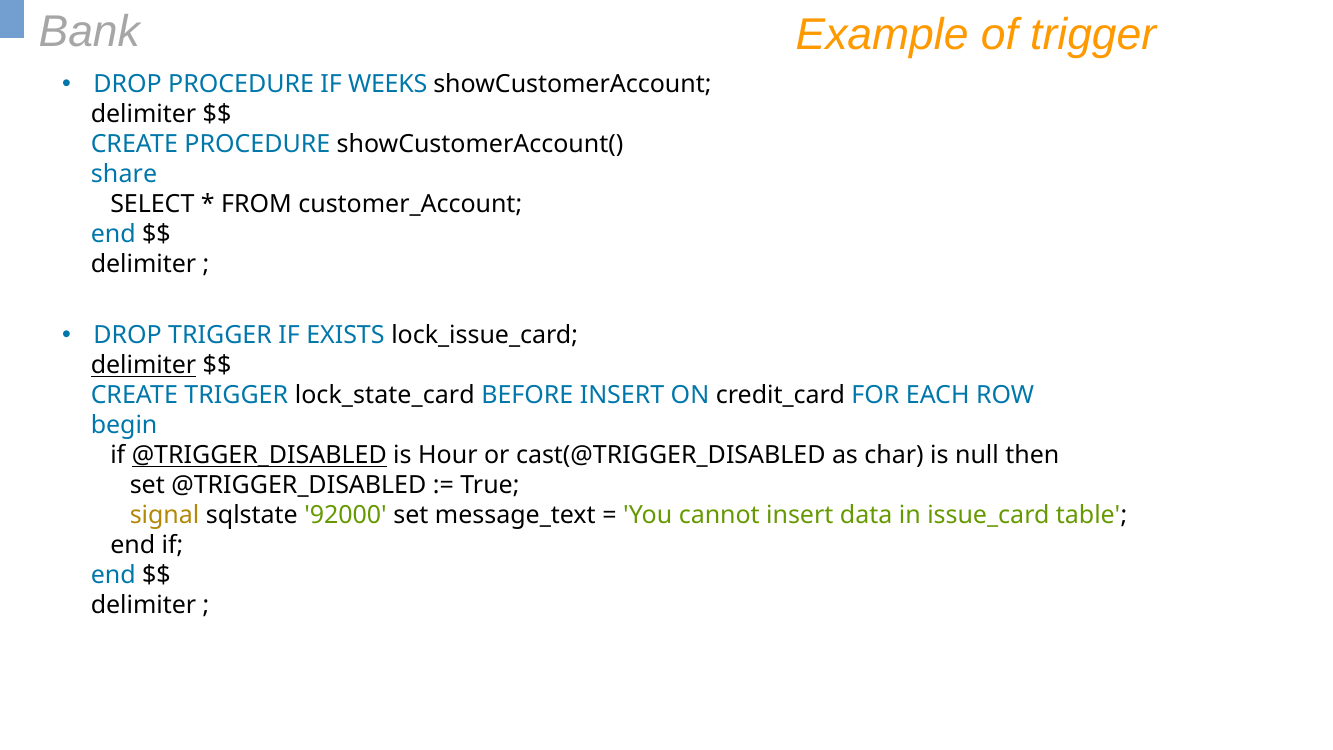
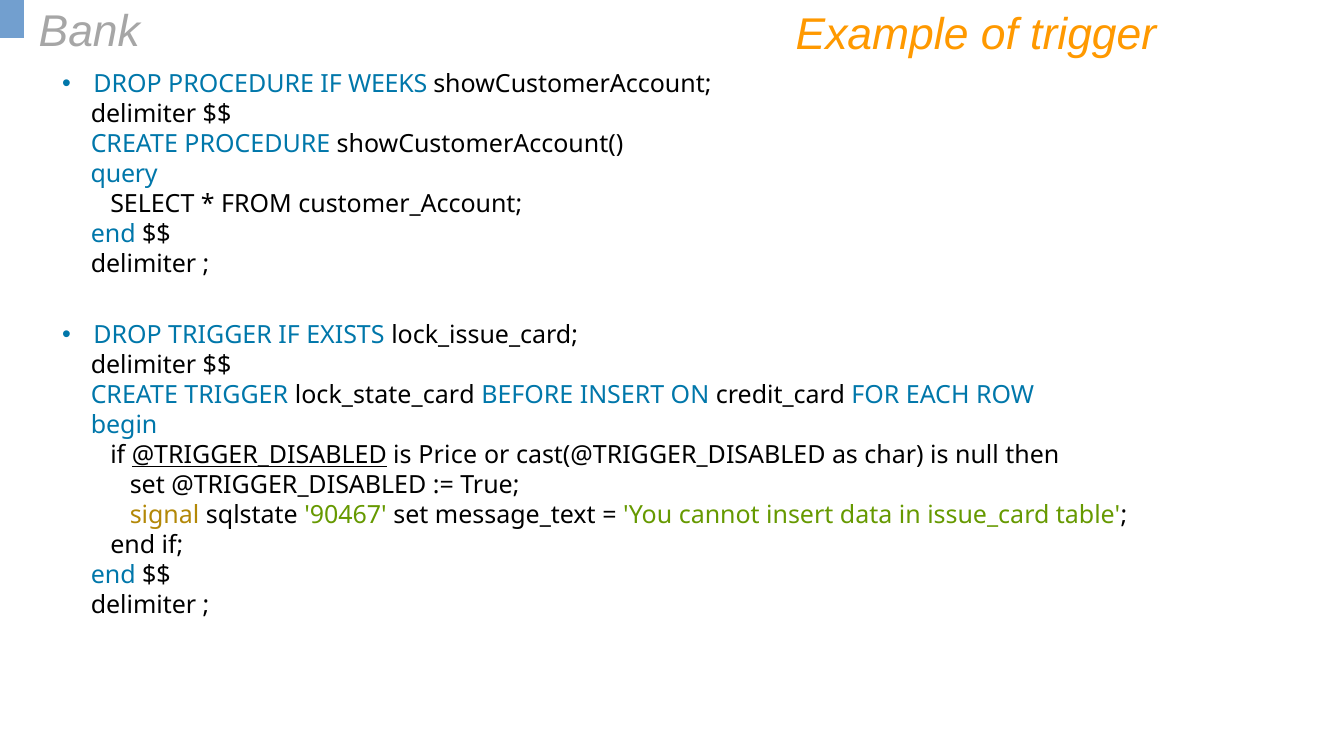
share: share -> query (124, 174)
delimiter underline: present -> none (144, 366)
Hour: Hour -> Price (448, 455)
92000: 92000 -> 90467 (346, 515)
